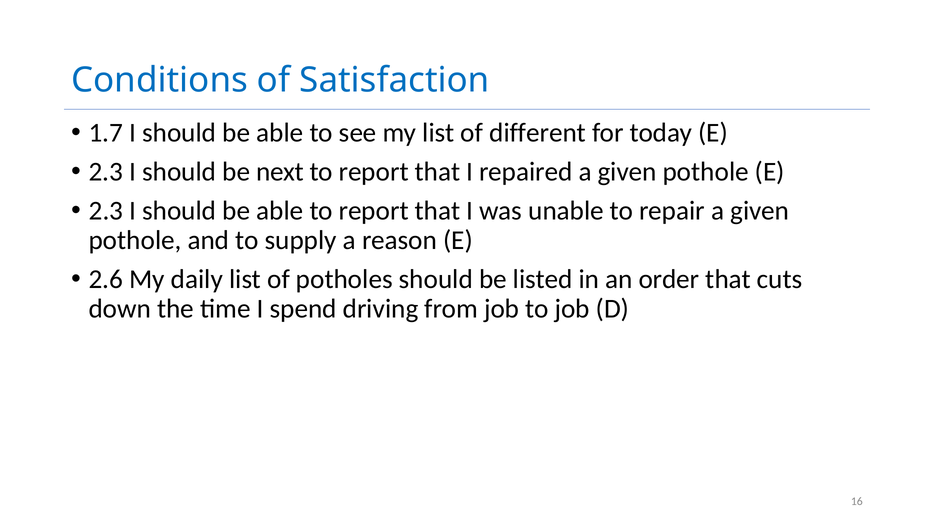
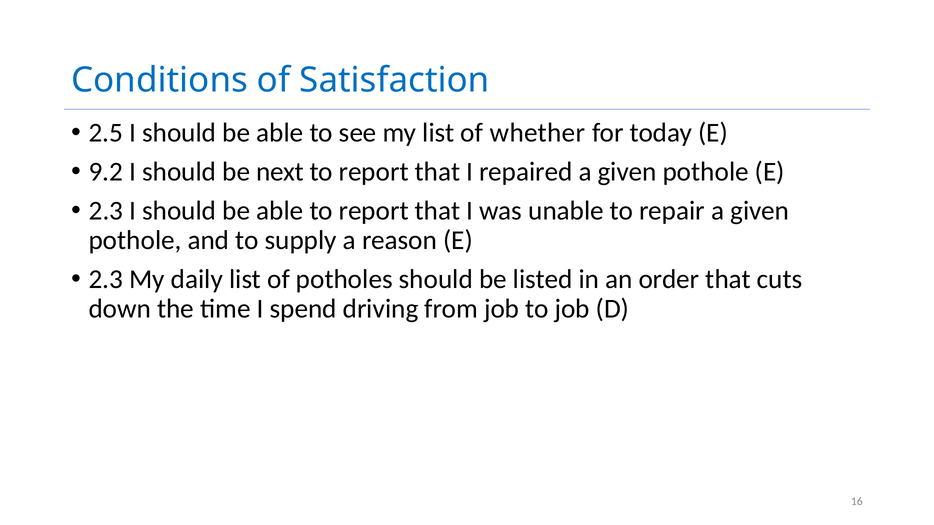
1.7: 1.7 -> 2.5 (106, 133)
different: different -> whether (537, 133)
2.3: 2.3 -> 9.2 (106, 172)
2.6: 2.6 -> 2.3 (106, 280)
